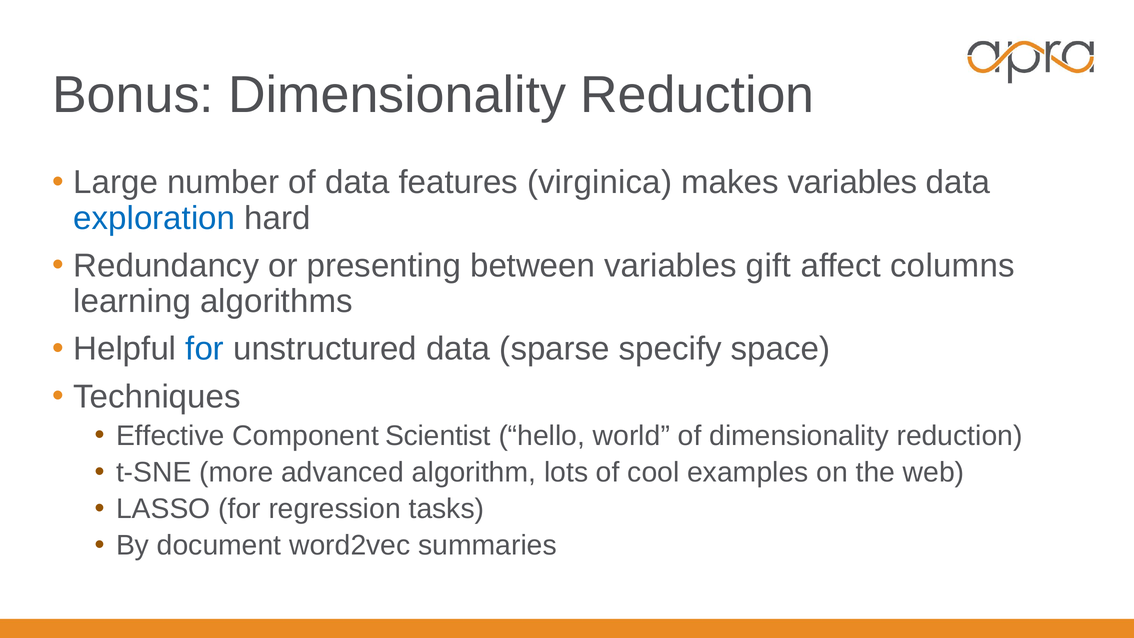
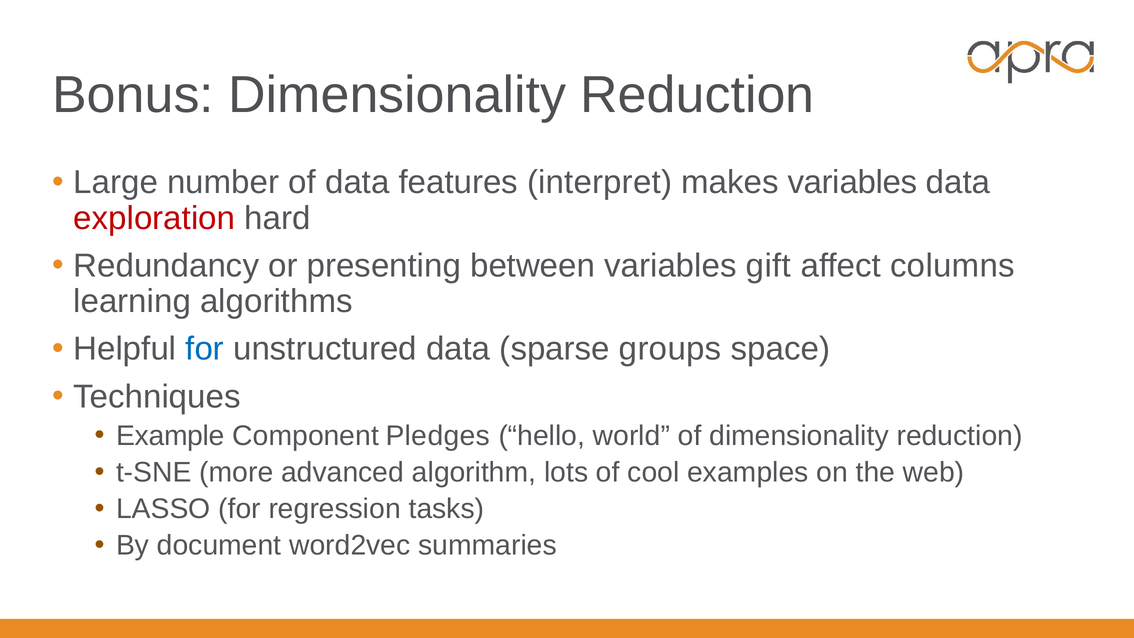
virginica: virginica -> interpret (600, 182)
exploration colour: blue -> red (154, 218)
specify: specify -> groups (670, 349)
Effective: Effective -> Example (170, 436)
Scientist: Scientist -> Pledges (438, 436)
